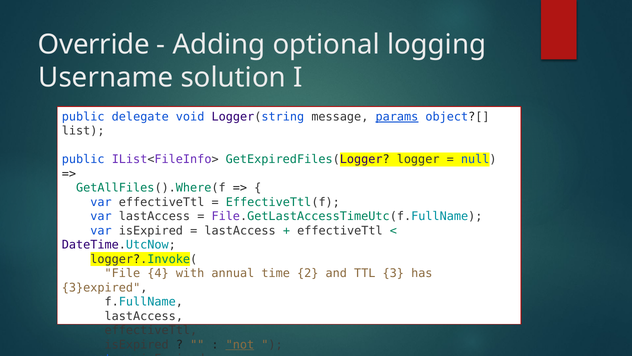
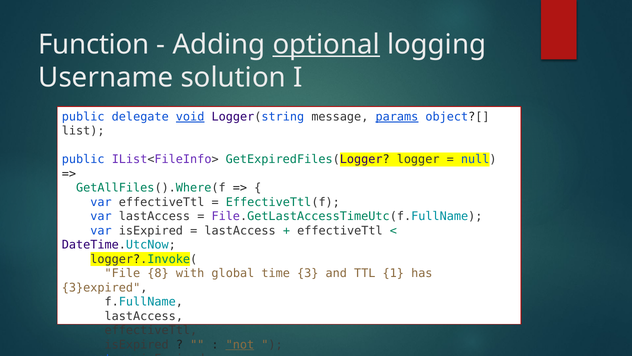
Override: Override -> Function (94, 44)
optional underline: none -> present (326, 44)
void underline: none -> present (190, 117)
4: 4 -> 8 (158, 273)
annual: annual -> global (233, 273)
2: 2 -> 3 (308, 273)
3: 3 -> 1 (393, 273)
